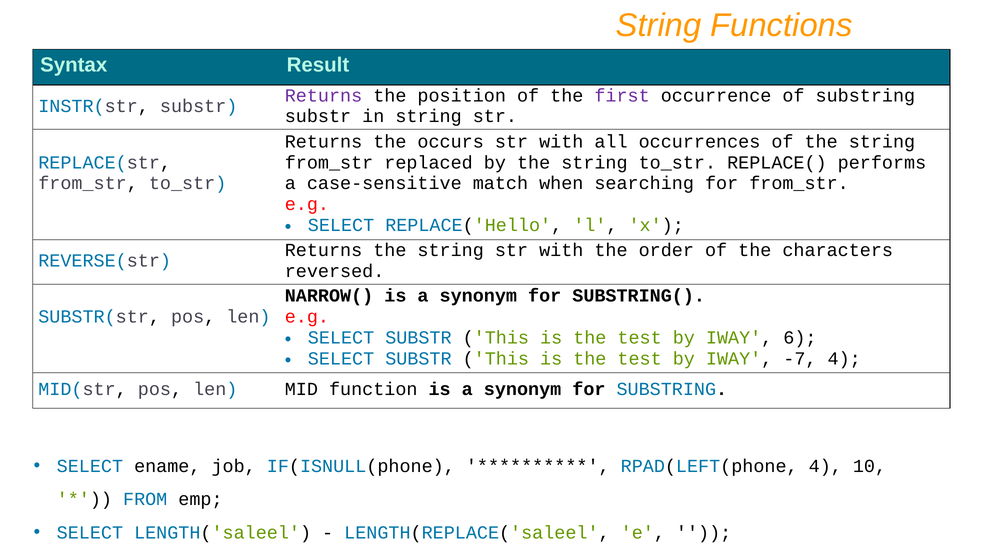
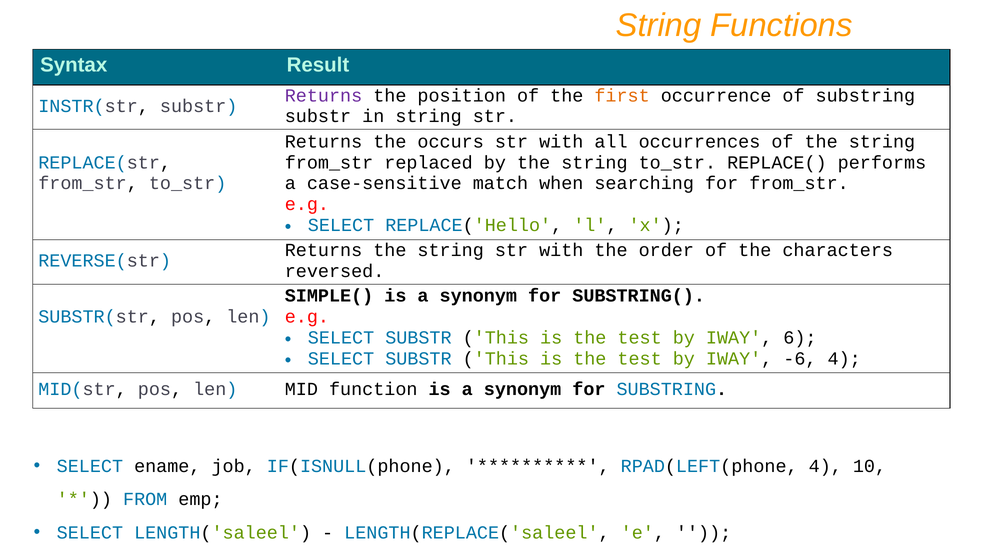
first colour: purple -> orange (622, 95)
NARROW(: NARROW( -> SIMPLE( (329, 296)
-7: -7 -> -6 (800, 359)
